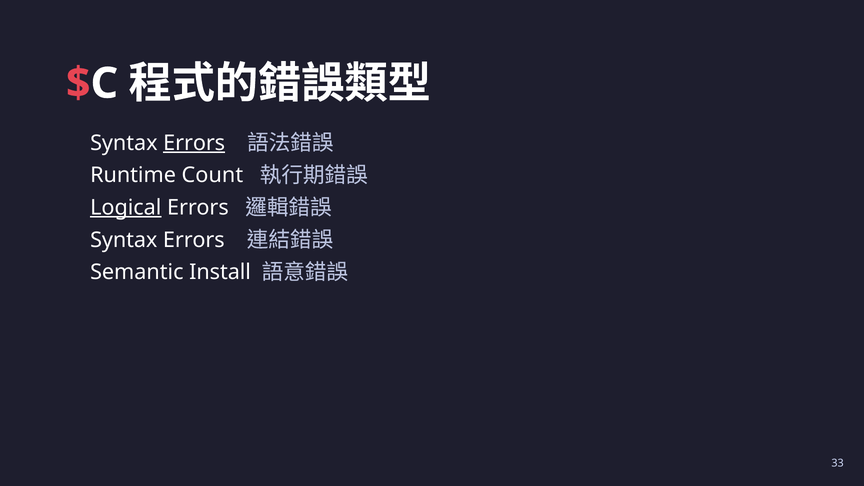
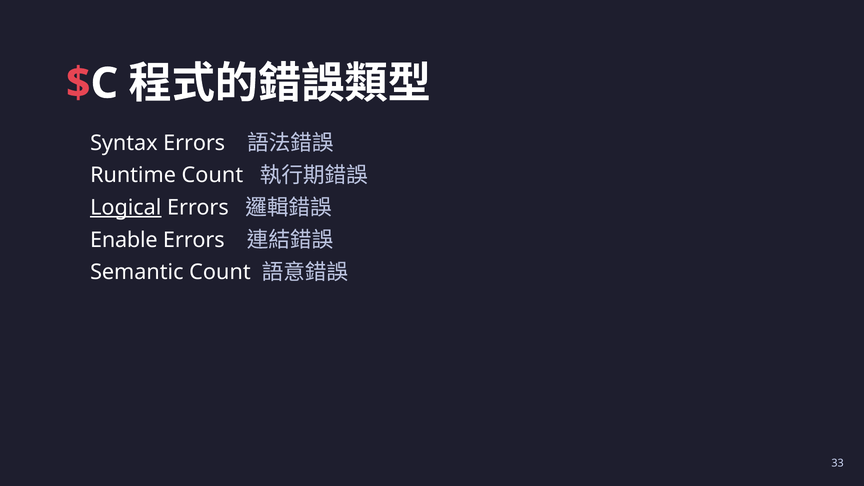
Errors underline: present -> none (194, 143)
Syntax: Syntax -> Enable (124, 240)
Semantic Install: Install -> Count (220, 272)
